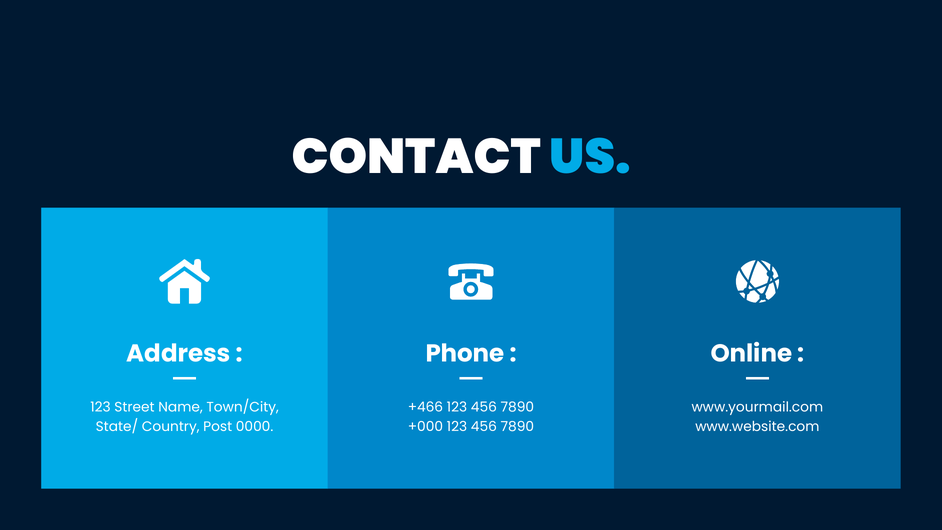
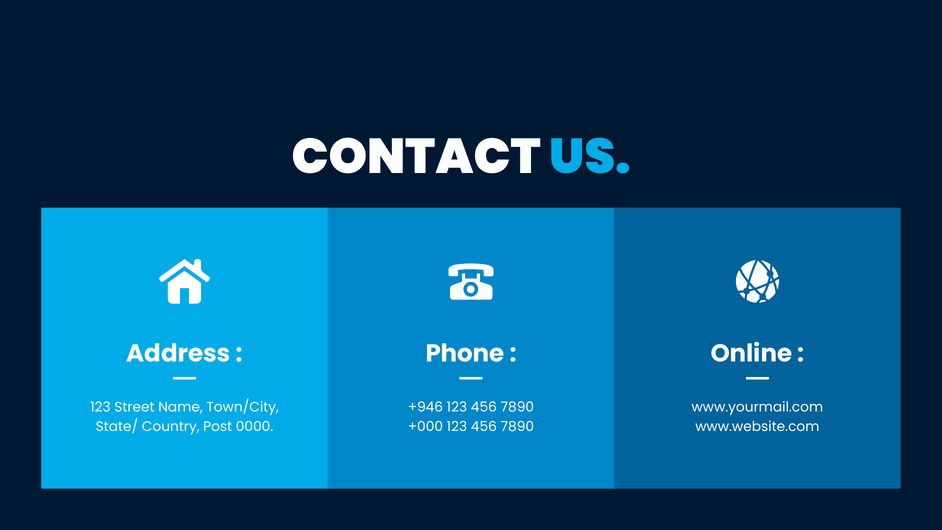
+466: +466 -> +946 (425, 407)
